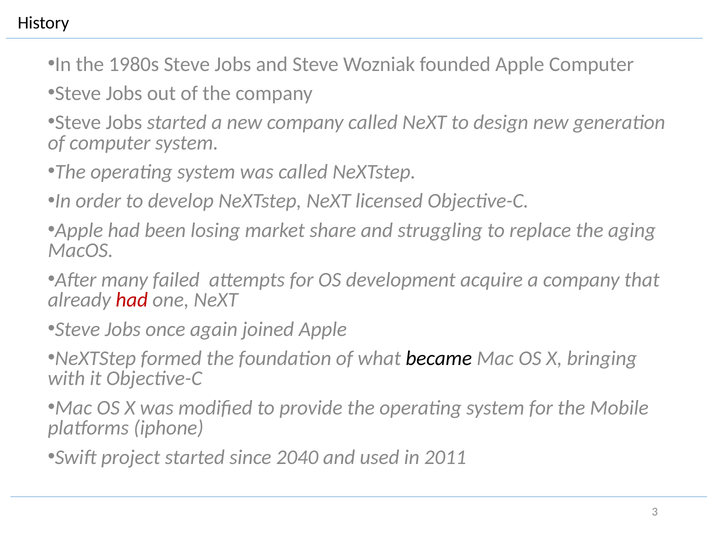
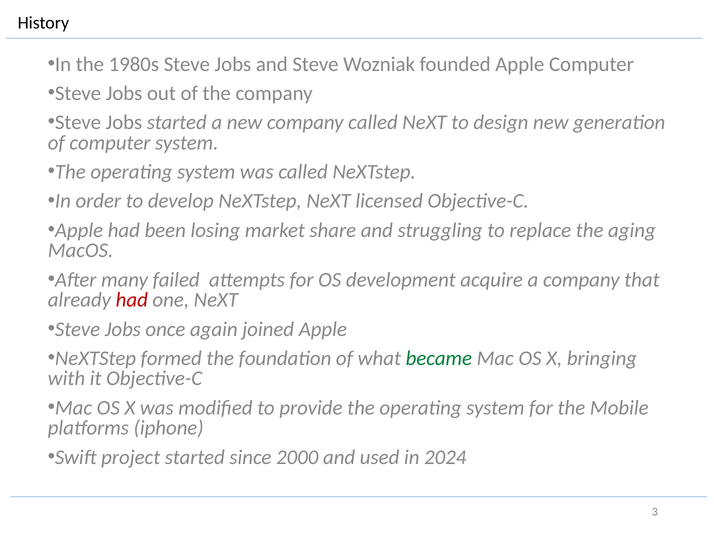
became colour: black -> green (439, 358)
2040: 2040 -> 2000 (297, 457)
2011: 2011 -> 2024 (445, 457)
